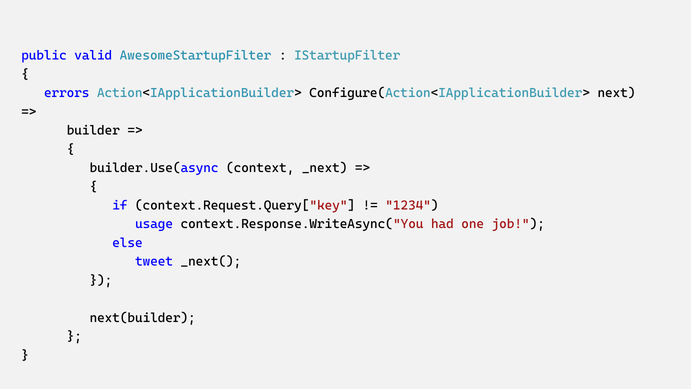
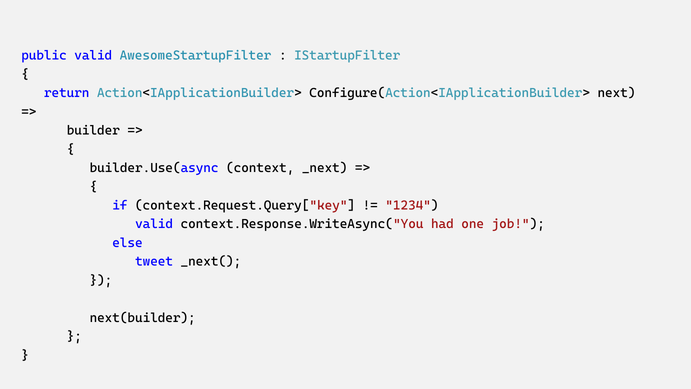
errors: errors -> return (67, 93)
usage: usage -> valid (154, 224)
